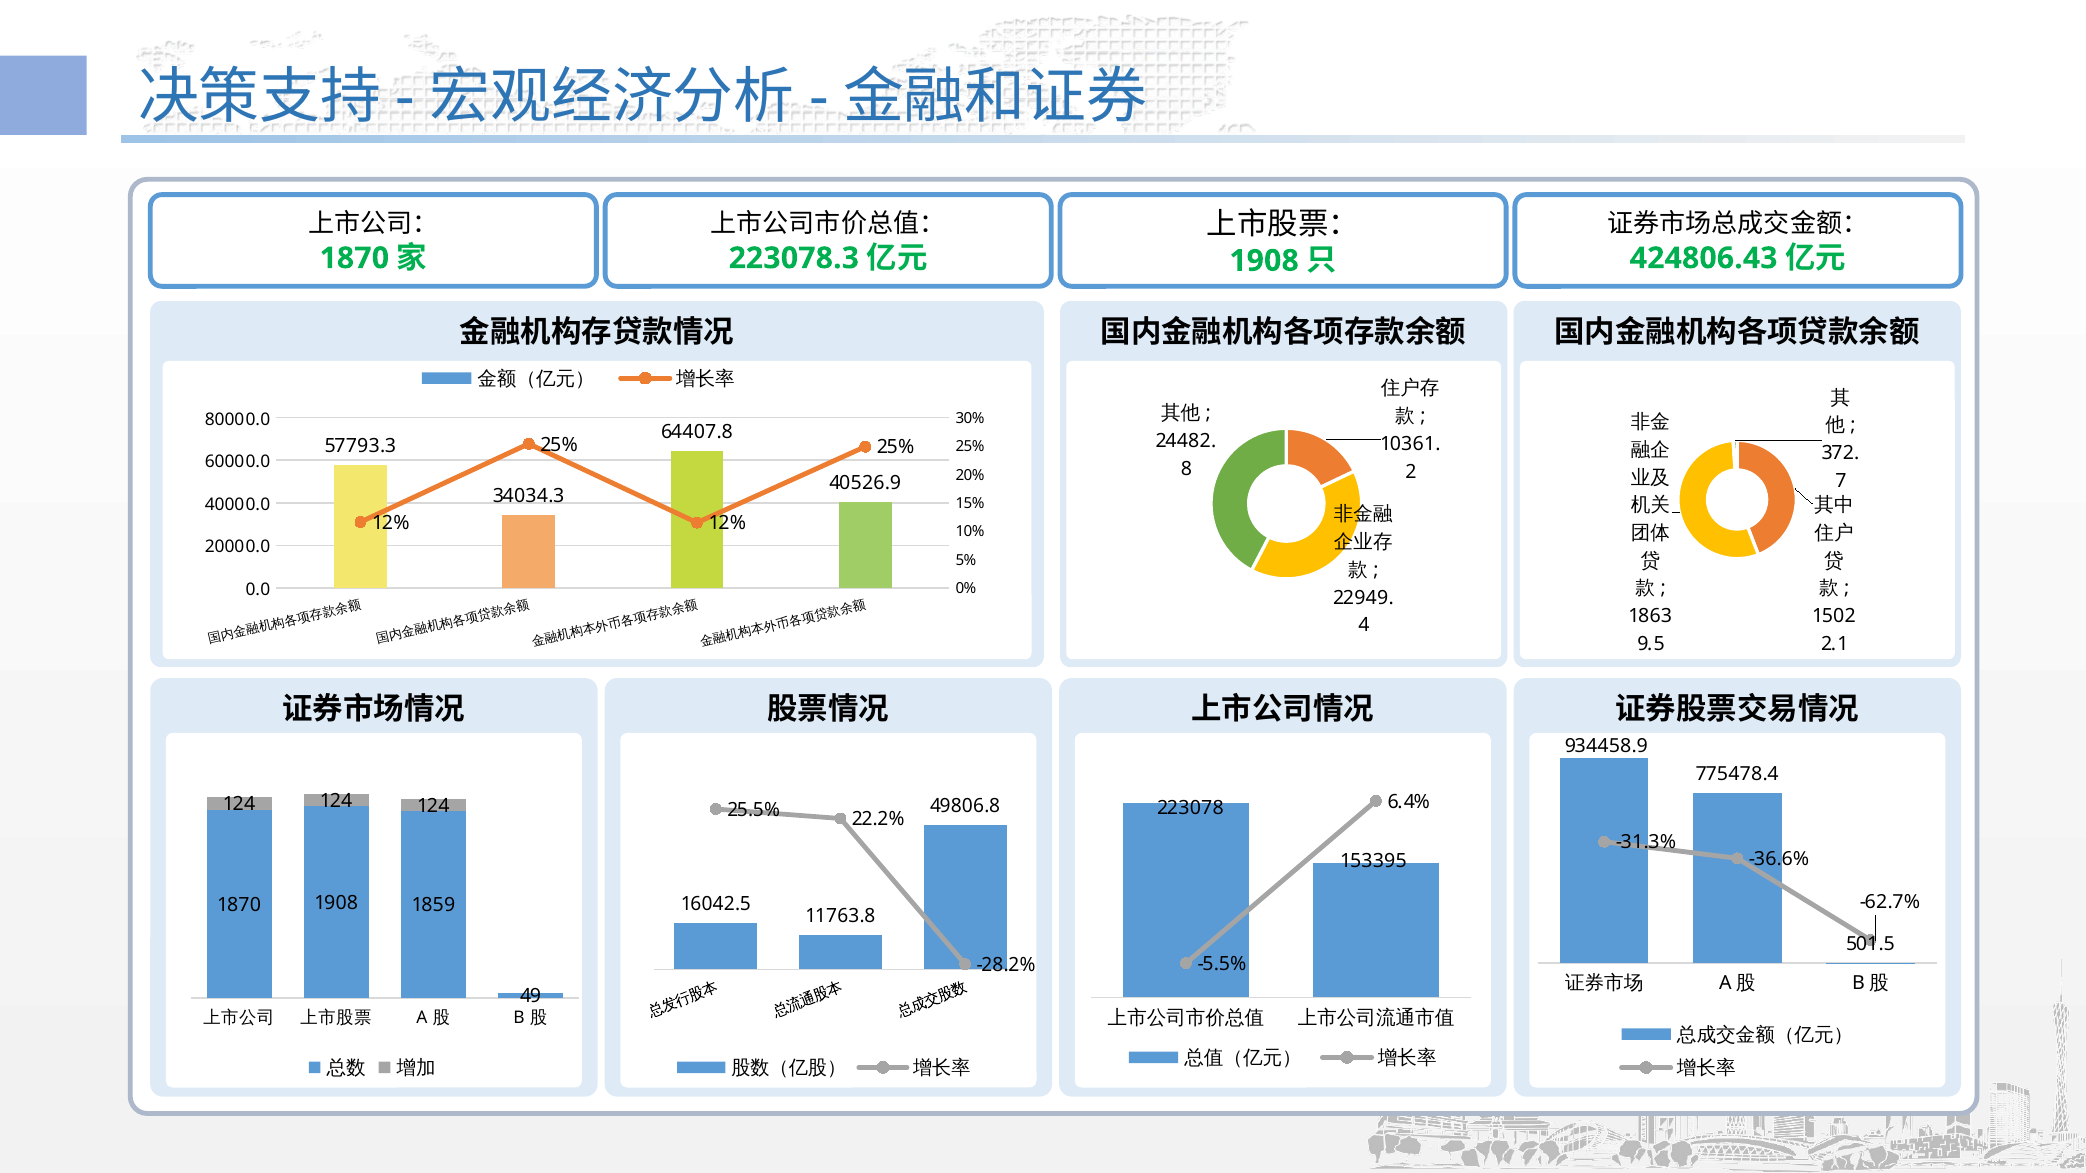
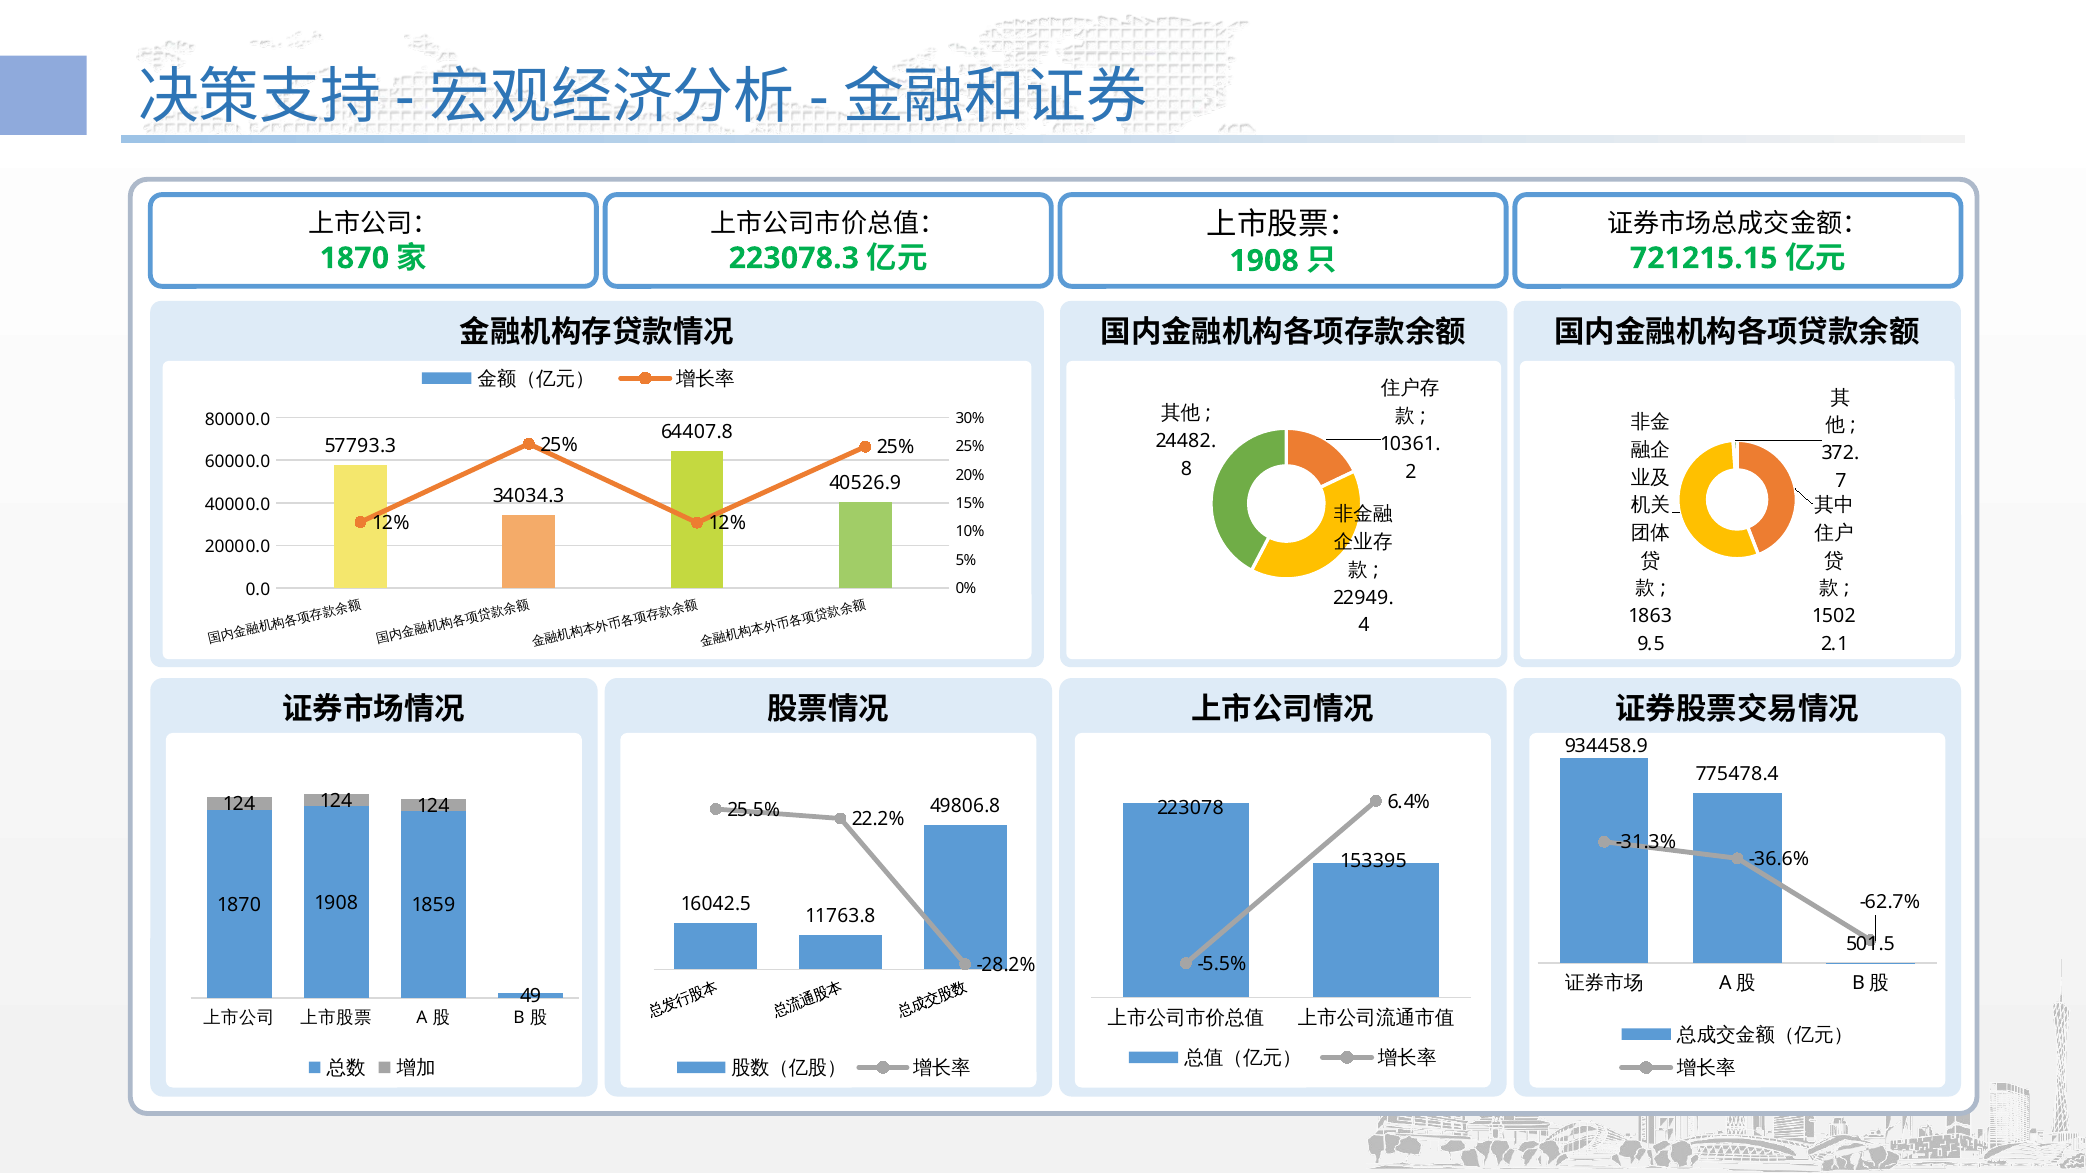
424806.43: 424806.43 -> 721215.15 (1704, 258)
